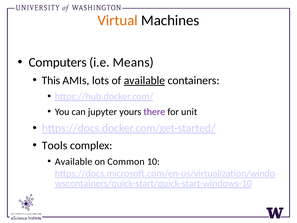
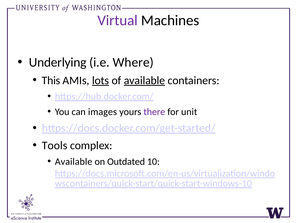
Virtual colour: orange -> purple (118, 20)
Computers: Computers -> Underlying (58, 62)
Means: Means -> Where (133, 62)
lots underline: none -> present (101, 80)
jupyter: jupyter -> images (102, 112)
Common: Common -> Outdated (126, 161)
